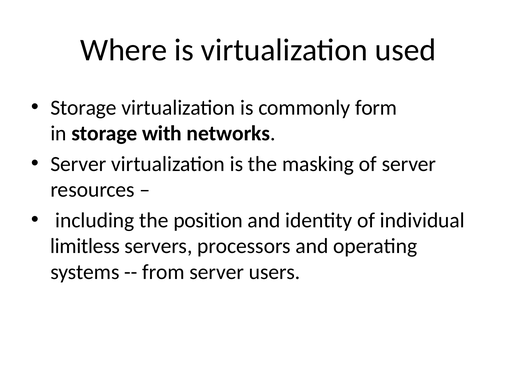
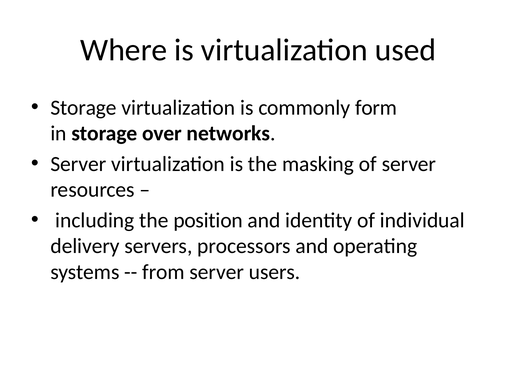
with: with -> over (162, 133)
limitless: limitless -> delivery (85, 246)
